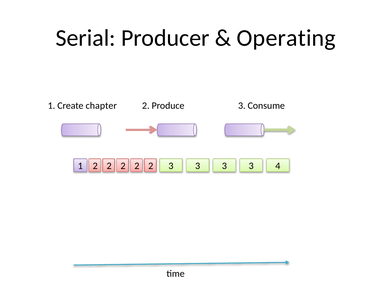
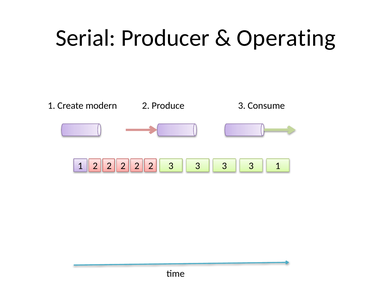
chapter: chapter -> modern (101, 106)
2 4: 4 -> 1 (278, 166)
